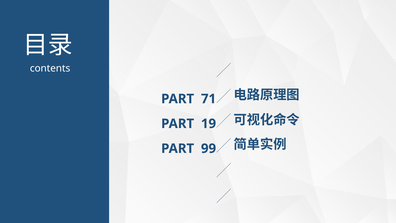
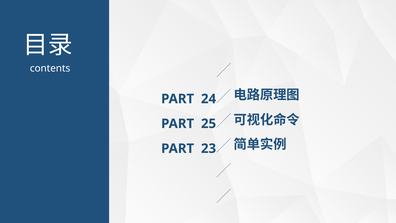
71: 71 -> 24 (209, 99)
19: 19 -> 25 (209, 124)
99: 99 -> 23 (209, 148)
